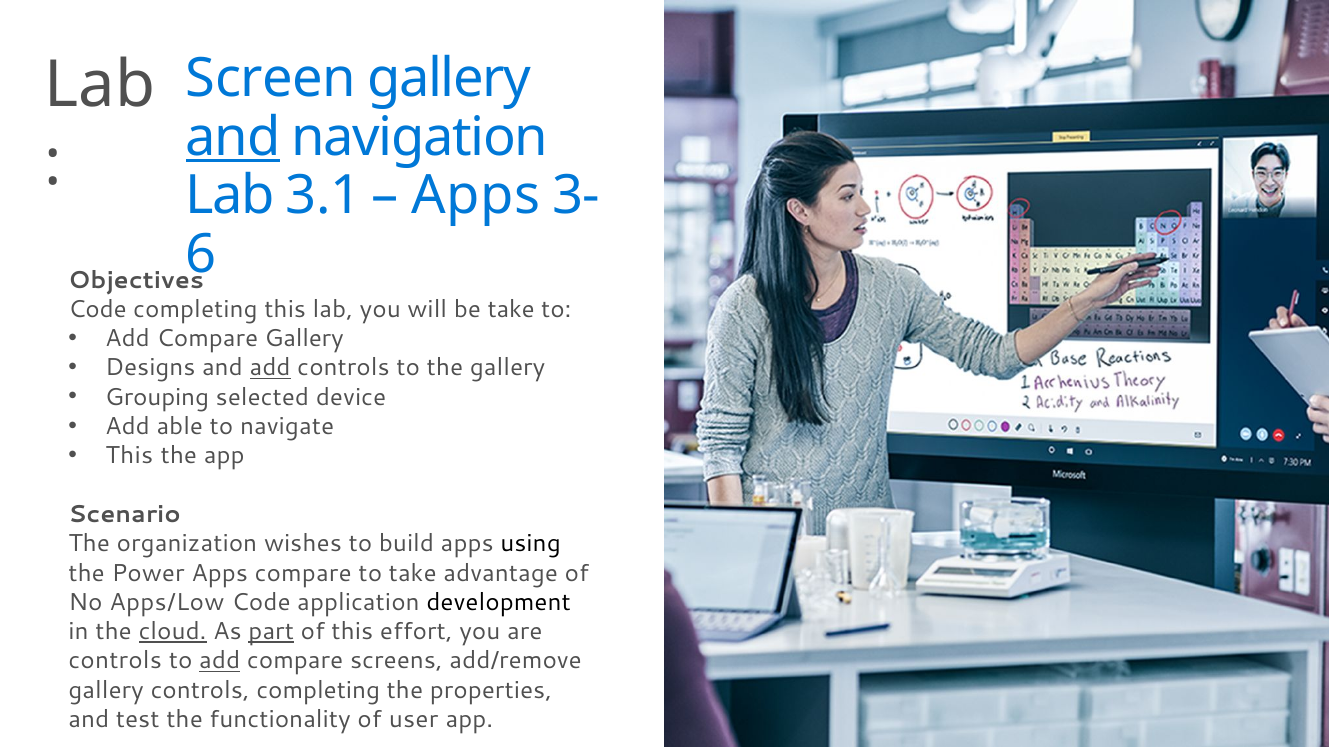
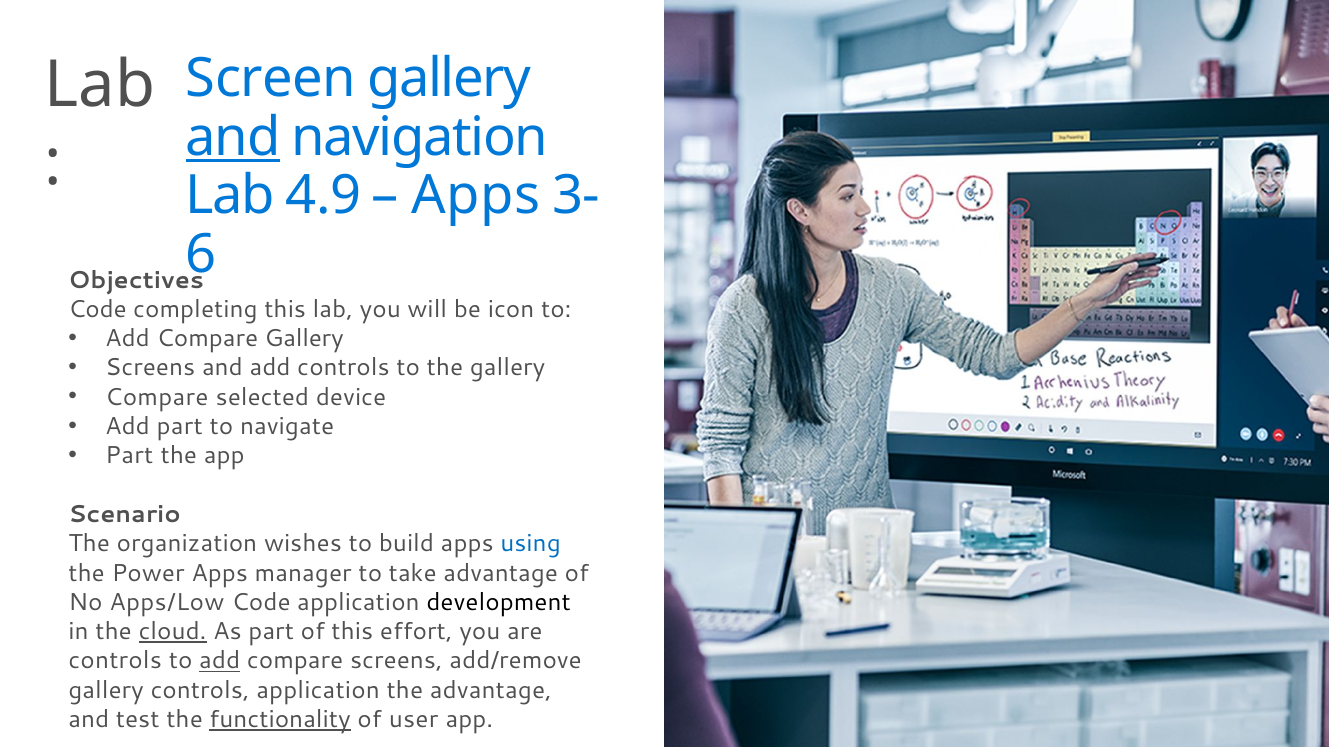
3.1: 3.1 -> 4.9 (324, 196)
be take: take -> icon (511, 310)
Designs: Designs -> Screens (150, 368)
add underline: present -> none (270, 368)
Grouping: Grouping -> Compare (157, 397)
Add able: able -> part (180, 427)
This: This -> Part (129, 456)
using colour: black -> blue (531, 544)
Apps compare: compare -> manager (303, 573)
part underline: present -> none (271, 632)
controls completing: completing -> application (318, 691)
the properties: properties -> advantage (491, 691)
functionality underline: none -> present (280, 720)
